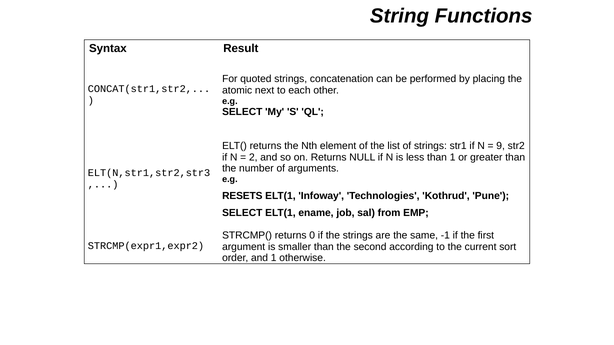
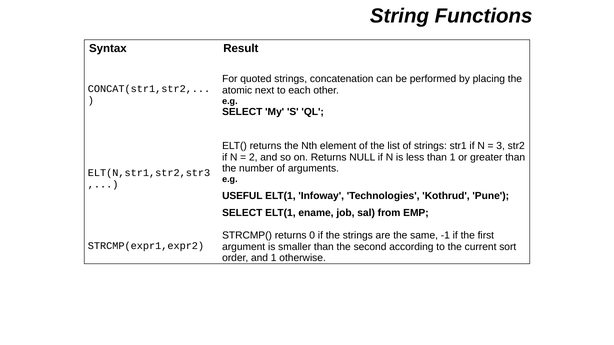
9: 9 -> 3 (501, 146)
RESETS: RESETS -> USEFUL (242, 196)
